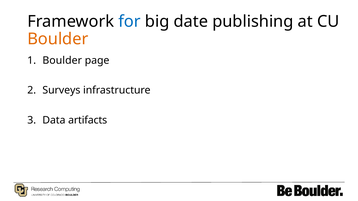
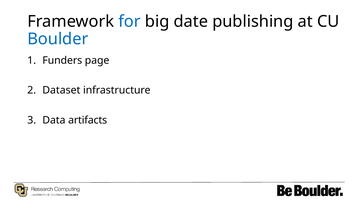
Boulder colour: orange -> blue (58, 39)
Boulder: Boulder -> Funders (62, 61)
Surveys: Surveys -> Dataset (61, 90)
